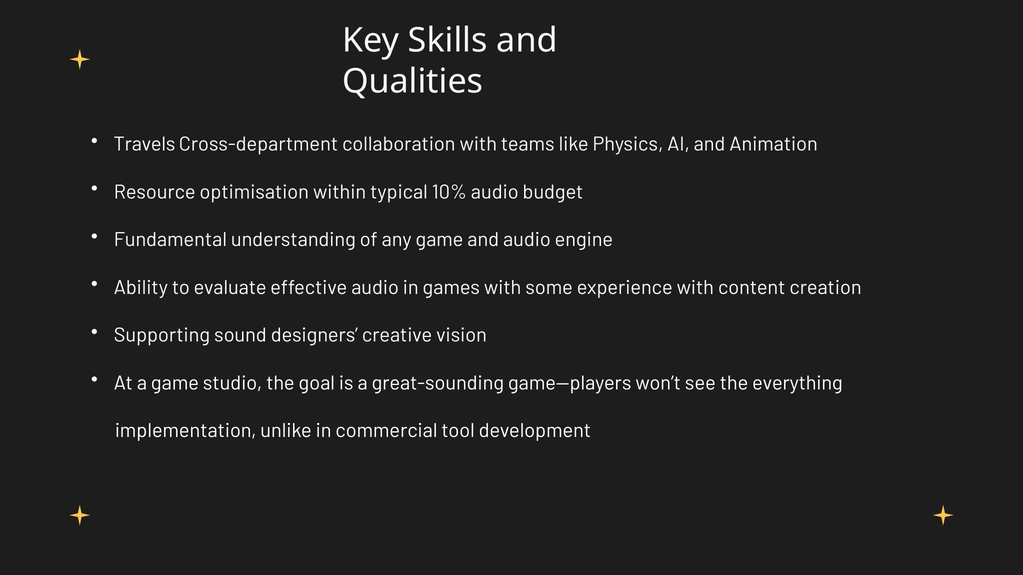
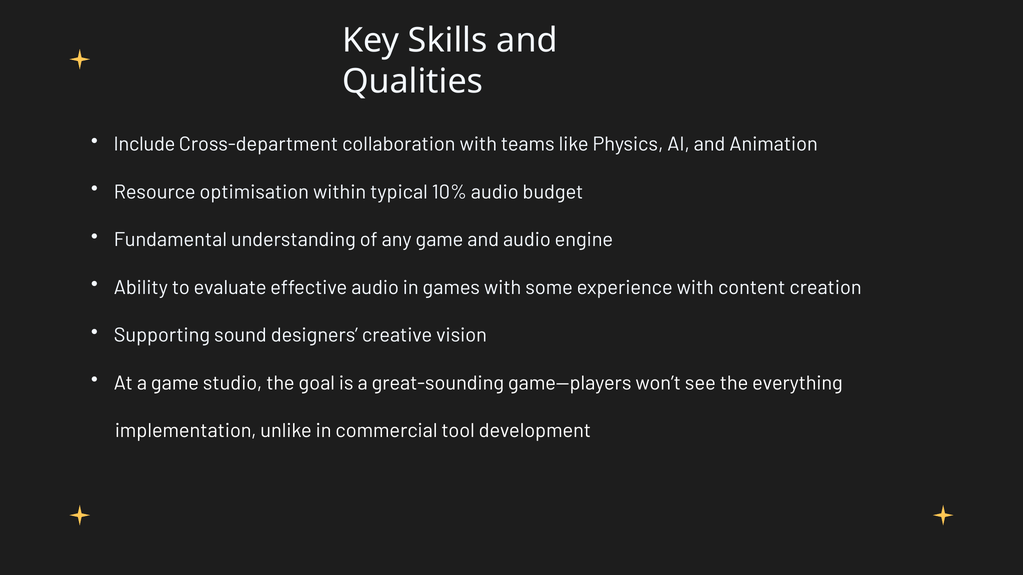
Travels: Travels -> Include (144, 144)
